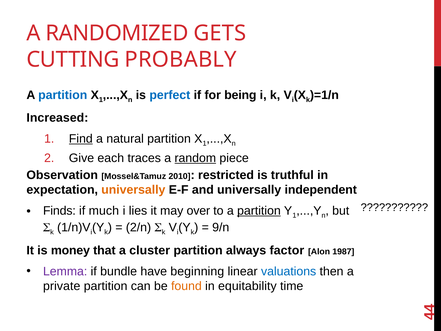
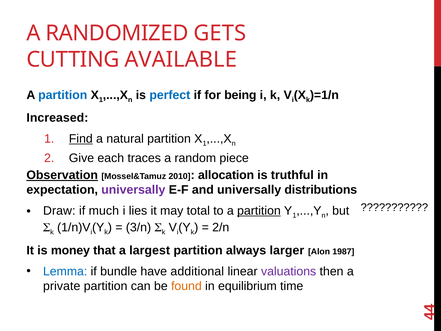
PROBABLY: PROBABLY -> AVAILABLE (181, 60)
random underline: present -> none (195, 158)
Observation underline: none -> present (62, 175)
restricted: restricted -> allocation (226, 175)
universally colour: orange -> purple (133, 190)
independent: independent -> distributions (321, 190)
Finds: Finds -> Draw (59, 211)
over: over -> total (198, 211)
2/n: 2/n -> 3/n (139, 227)
9/n: 9/n -> 2/n (221, 227)
cluster: cluster -> largest (150, 250)
factor: factor -> larger (287, 250)
Lemma colour: purple -> blue (65, 271)
beginning: beginning -> additional (197, 271)
valuations colour: blue -> purple (289, 271)
equitability: equitability -> equilibrium (247, 286)
